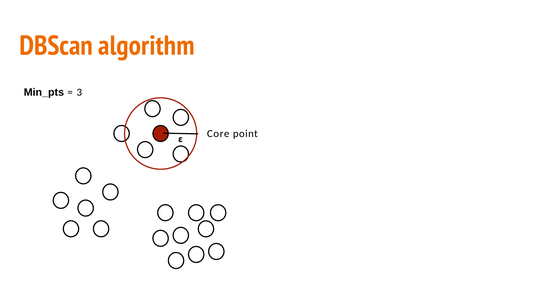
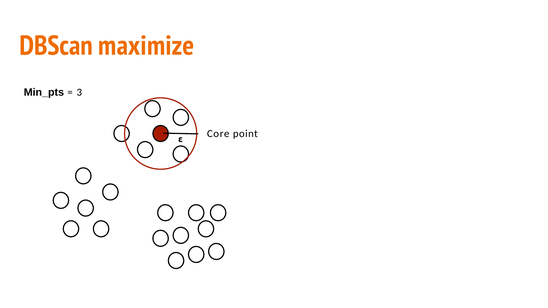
algorithm: algorithm -> maximize (146, 46)
